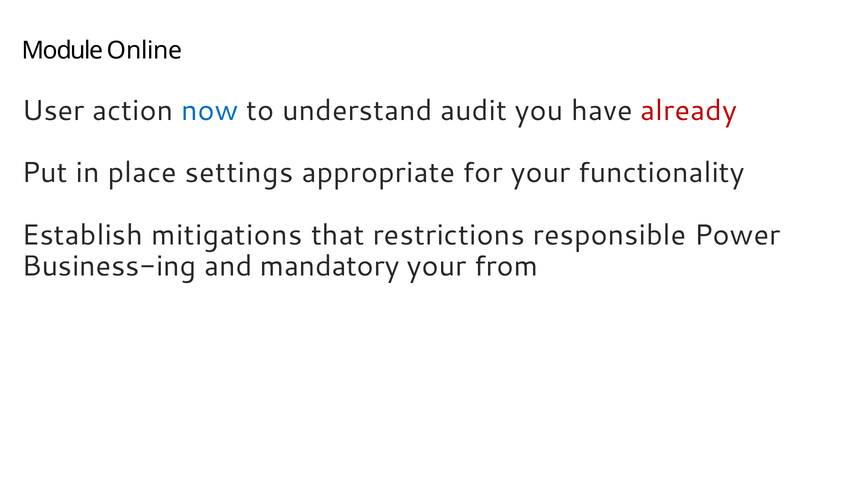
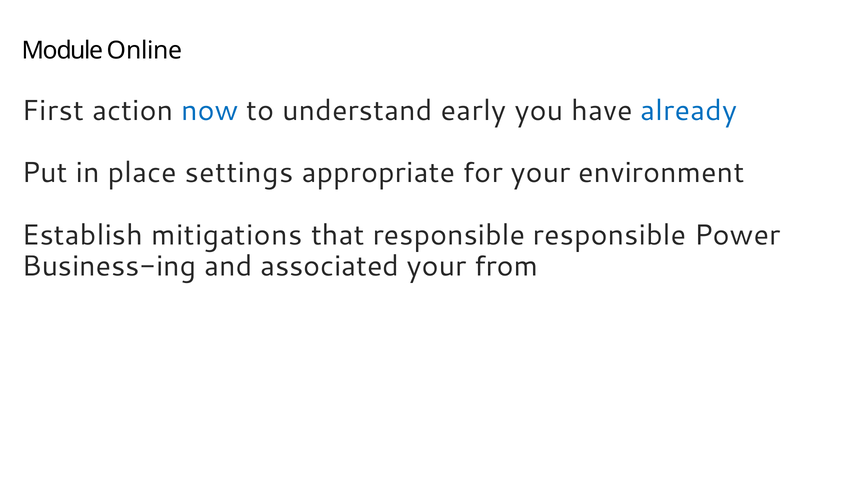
User: User -> First (53, 111)
audit: audit -> early (473, 111)
already colour: red -> blue (689, 111)
functionality: functionality -> environment (661, 173)
that restrictions: restrictions -> responsible (449, 235)
mandatory: mandatory -> associated (330, 266)
